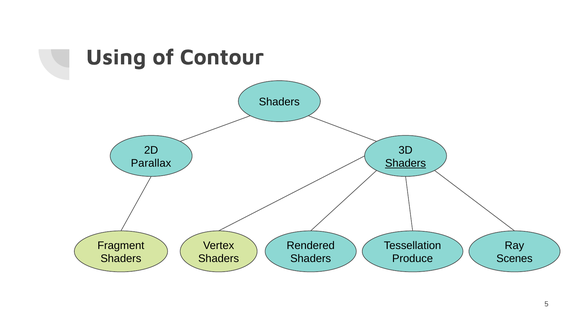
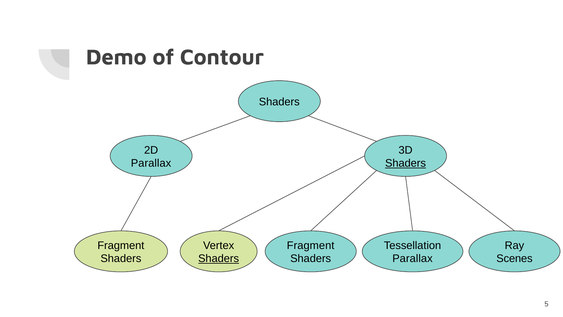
Using: Using -> Demo (116, 57)
Rendered: Rendered -> Fragment (311, 245)
Shaders underline: none -> present (219, 258)
Produce: Produce -> Parallax (412, 258)
